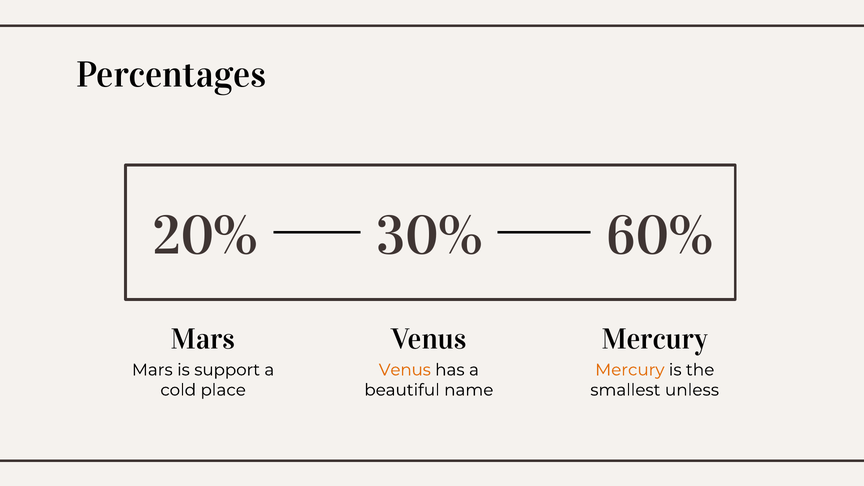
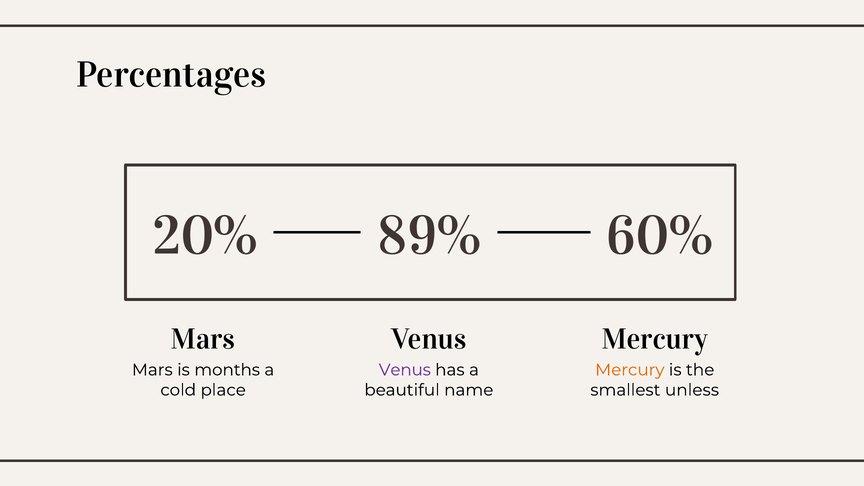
30%: 30% -> 89% (429, 236)
support: support -> months (227, 370)
Venus colour: orange -> purple (405, 370)
